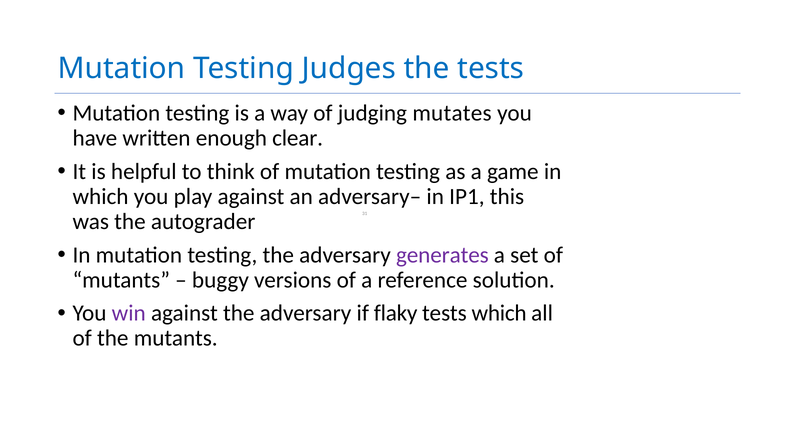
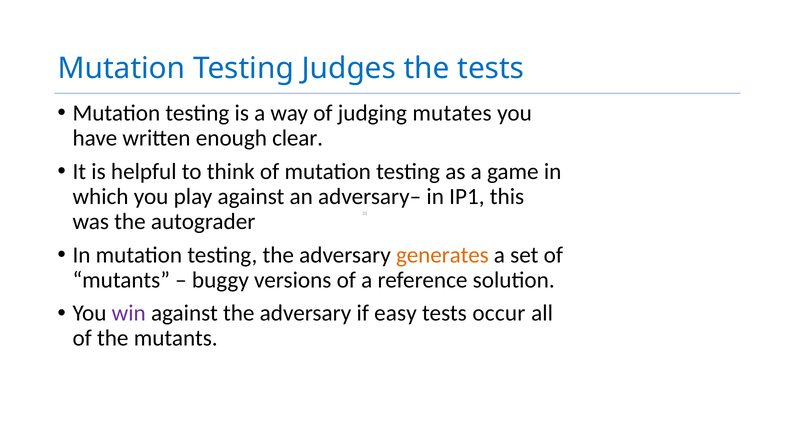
generates colour: purple -> orange (442, 255)
flaky: flaky -> easy (395, 313)
tests which: which -> occur (499, 313)
